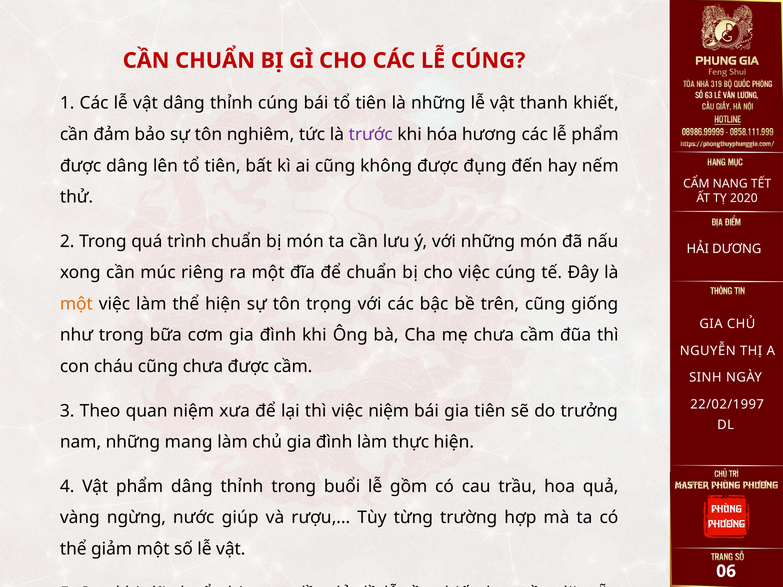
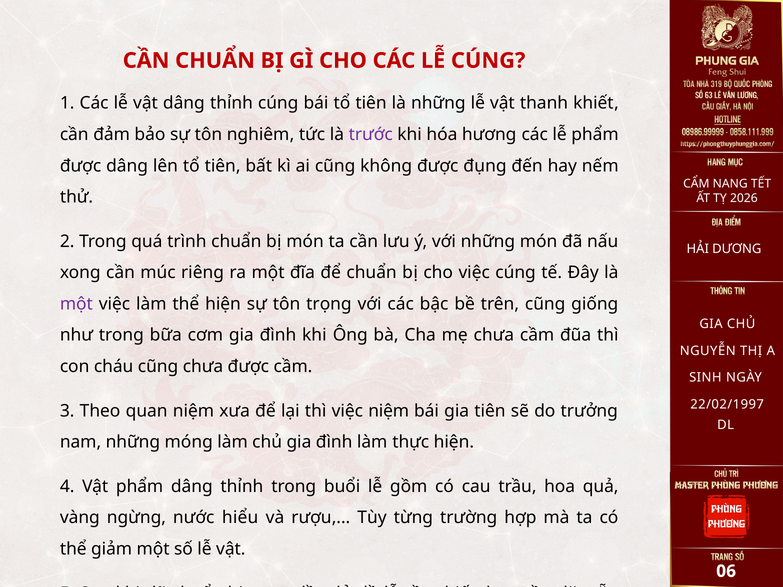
2020: 2020 -> 2026 (744, 198)
một colour: orange -> purple (76, 304)
mang: mang -> móng (189, 442)
giúp: giúp -> hiểu (240, 518)
